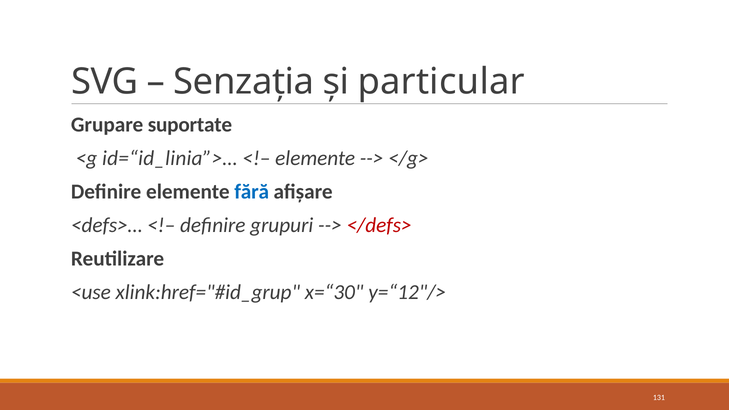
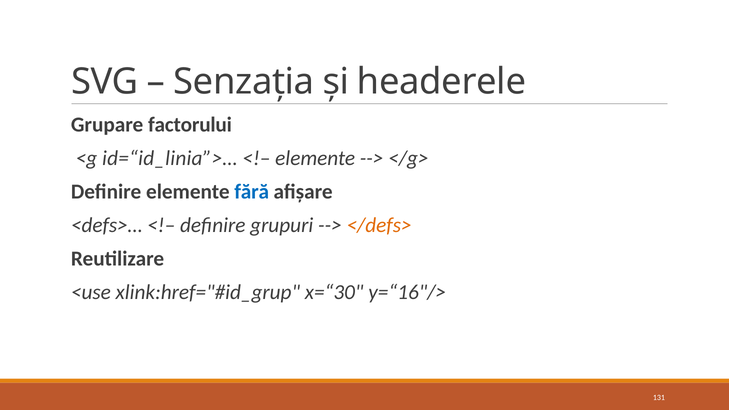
particular: particular -> headerele (442, 82)
suportate: suportate -> factorului (190, 125)
</defs> colour: red -> orange (379, 225)
y=“12"/>: y=“12"/> -> y=“16"/> (407, 293)
